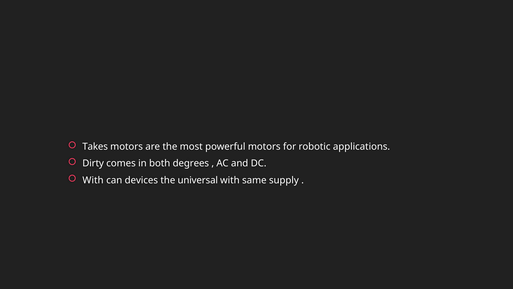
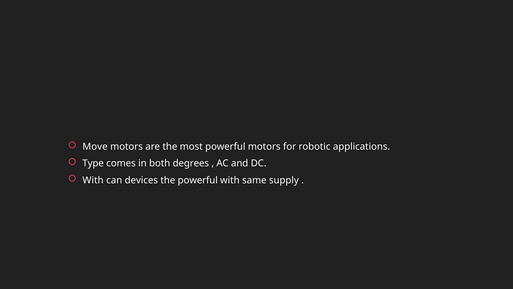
Takes: Takes -> Move (95, 147)
Dirty: Dirty -> Type (93, 163)
the universal: universal -> powerful (198, 180)
